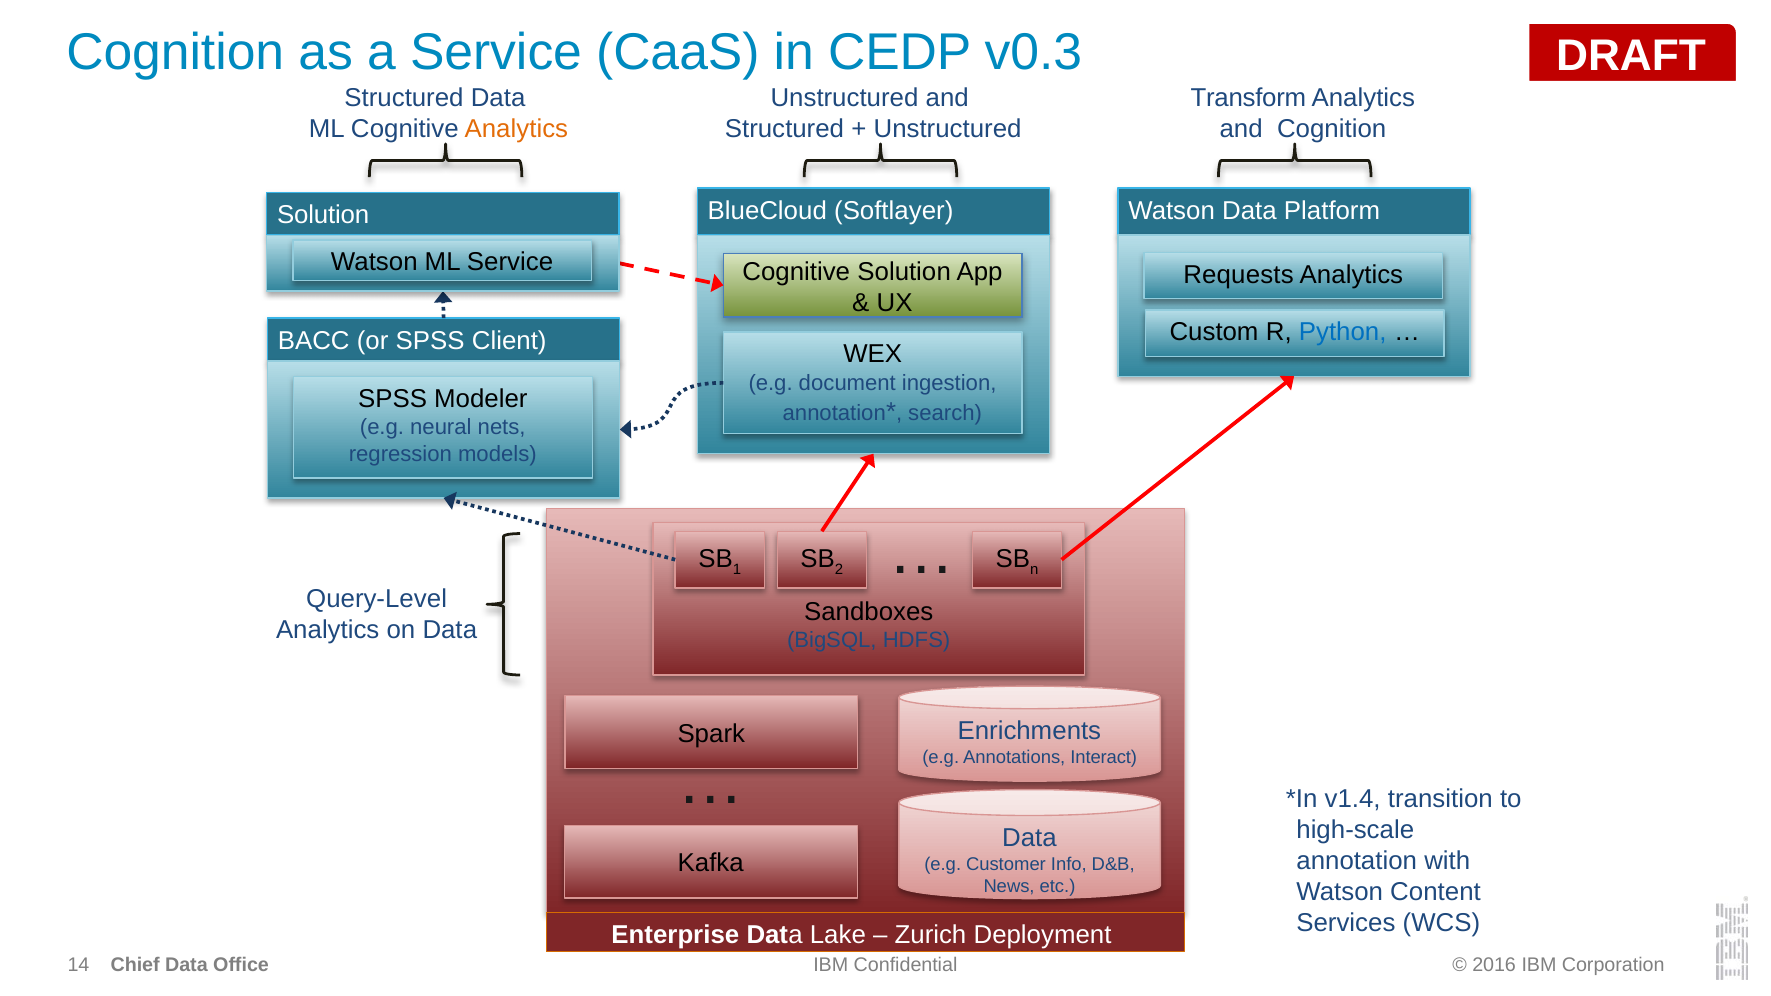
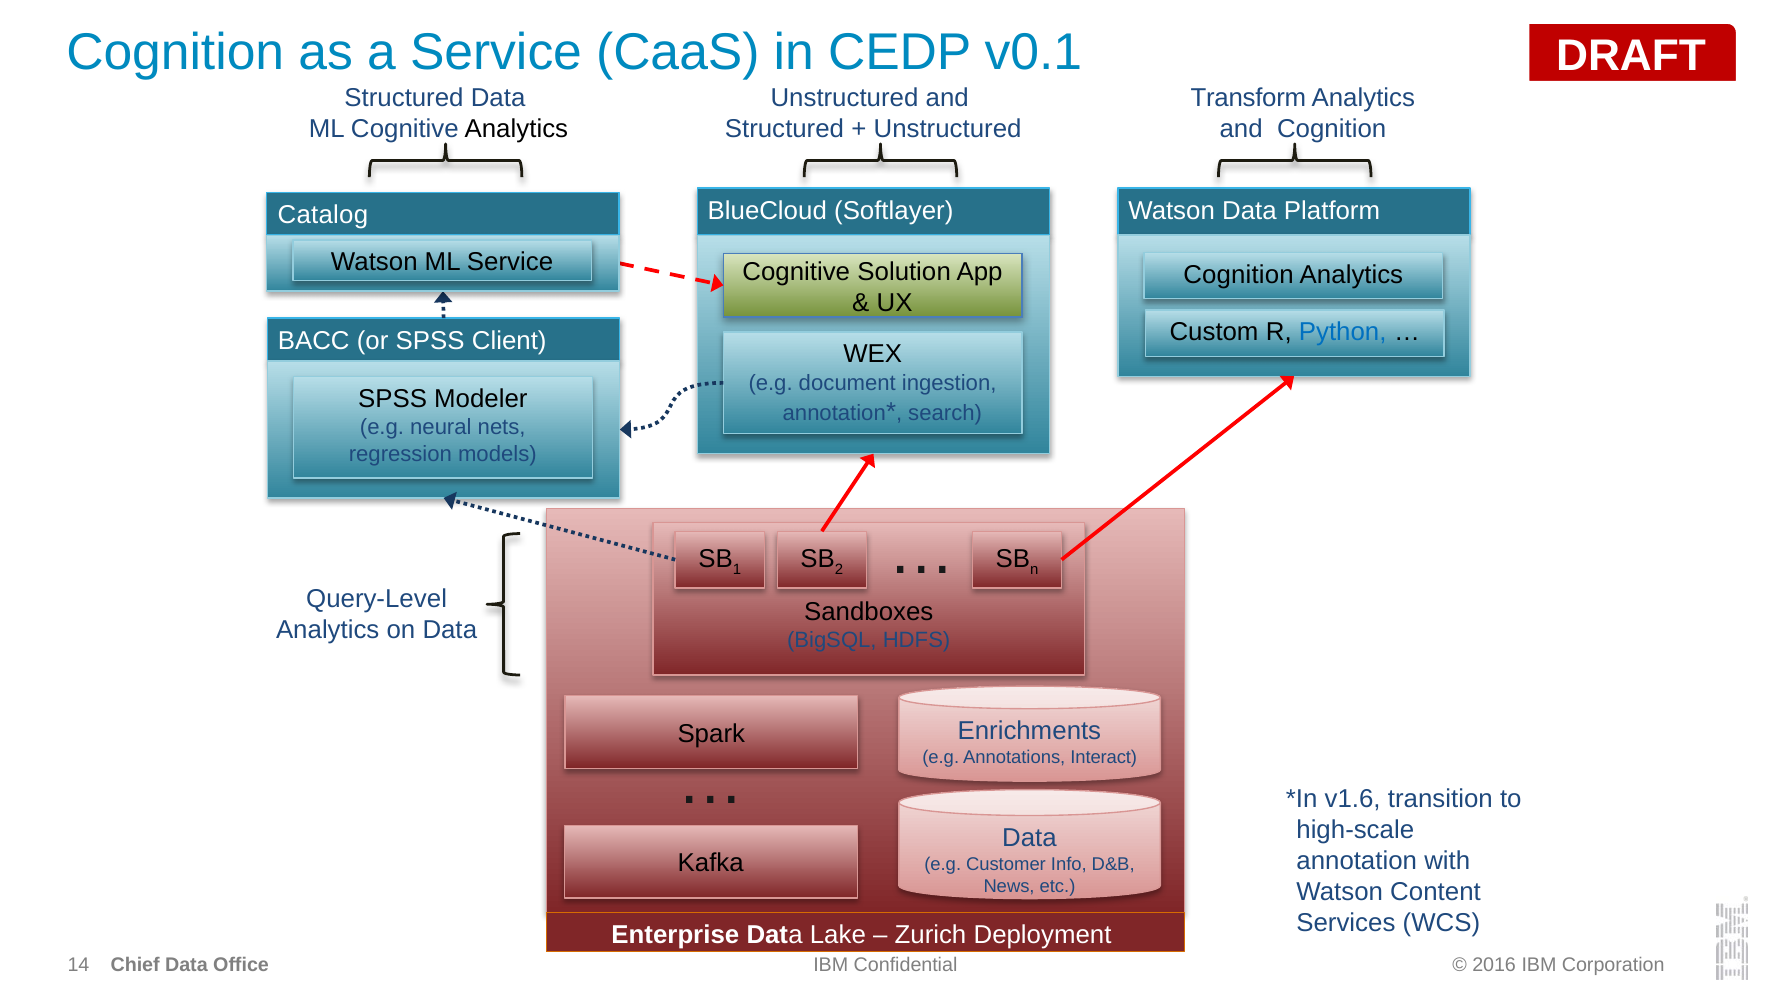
v0.3: v0.3 -> v0.1 (1033, 52)
Analytics colour: orange -> black (516, 129)
Solution: Solution -> Catalog (323, 215)
Requests: Requests -> Cognition (1239, 275)
v1.4: v1.4 -> v1.6 (1353, 799)
